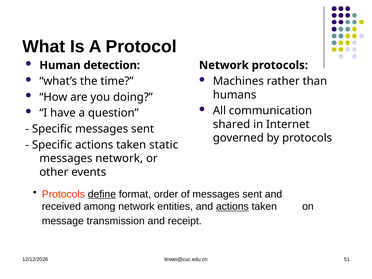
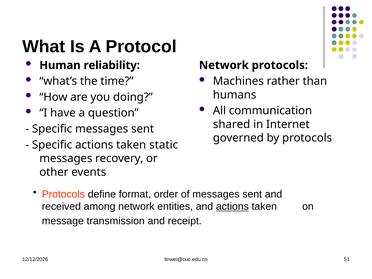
detection: detection -> reliability (112, 65)
messages network: network -> recovery (119, 158)
define underline: present -> none (102, 194)
